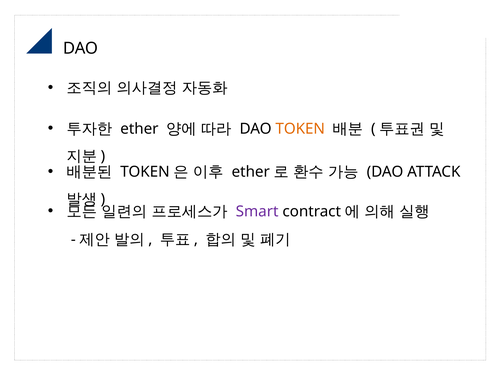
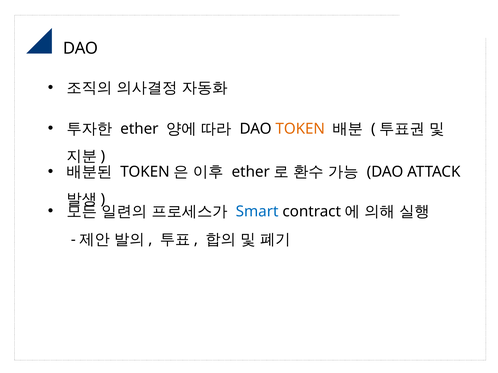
Smart colour: purple -> blue (257, 212)
